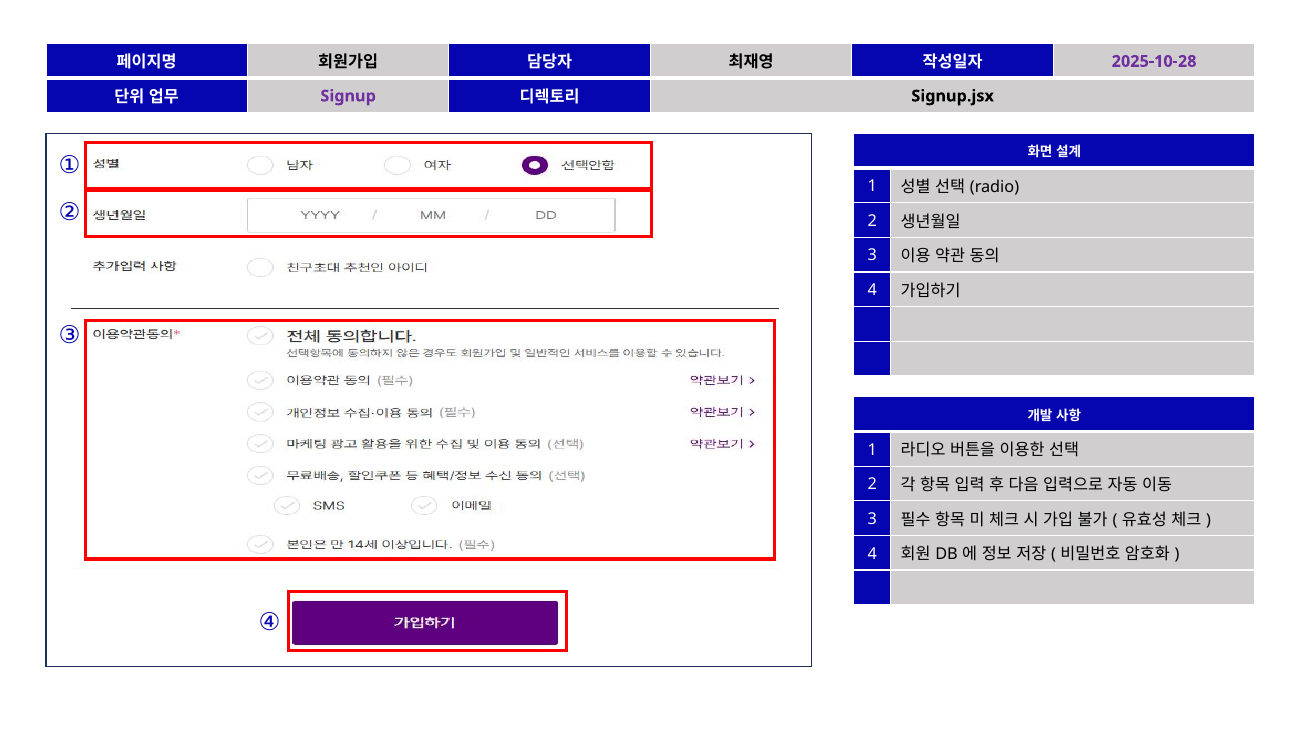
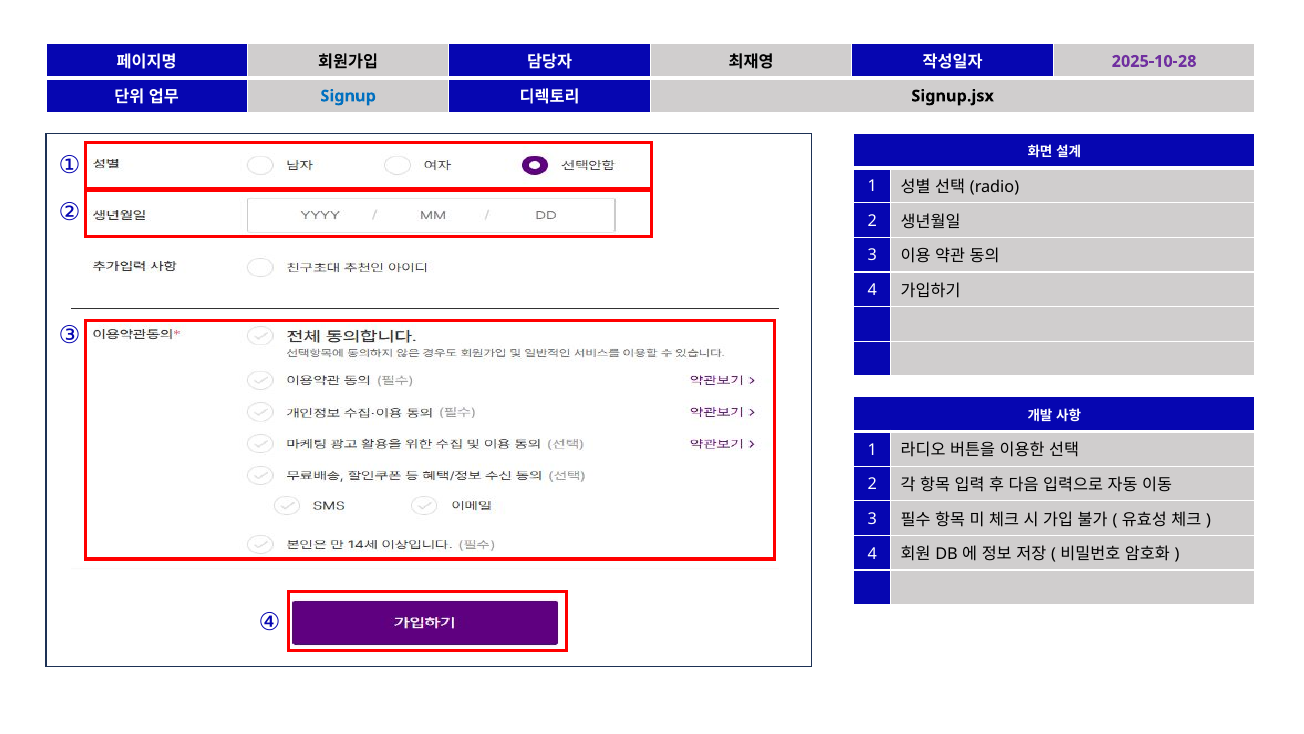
Signup colour: purple -> blue (348, 96)
